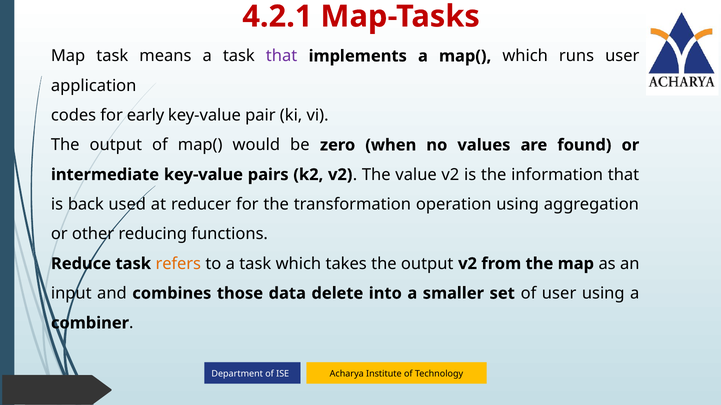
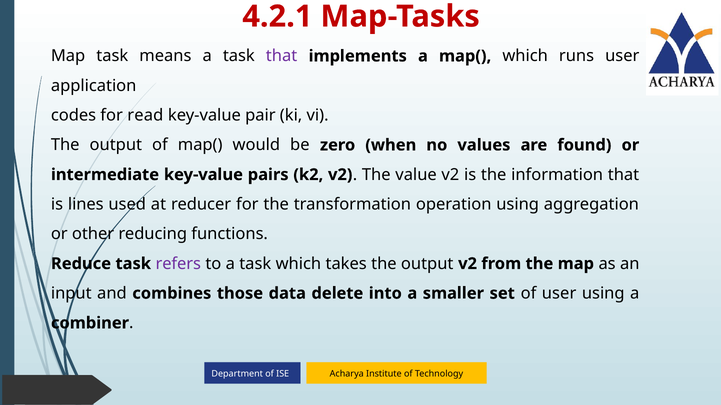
early: early -> read (145, 116)
back: back -> lines (86, 205)
refers colour: orange -> purple (178, 264)
